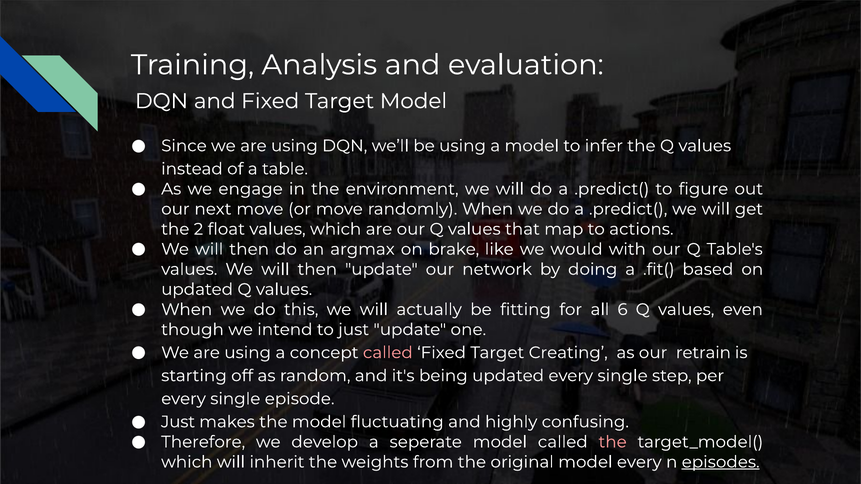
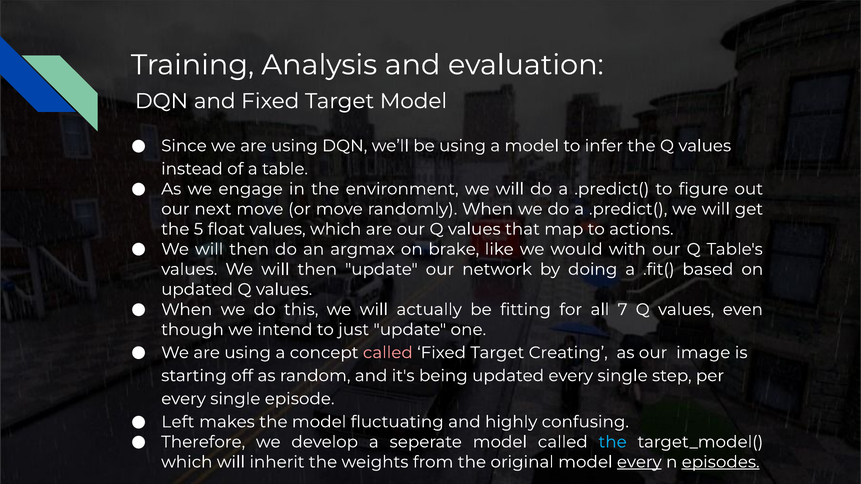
2: 2 -> 5 (198, 229)
6: 6 -> 7 (623, 310)
retrain: retrain -> image (703, 353)
Just: Just -> Left (178, 422)
the colour: pink -> light blue (613, 442)
every underline: none -> present (639, 462)
